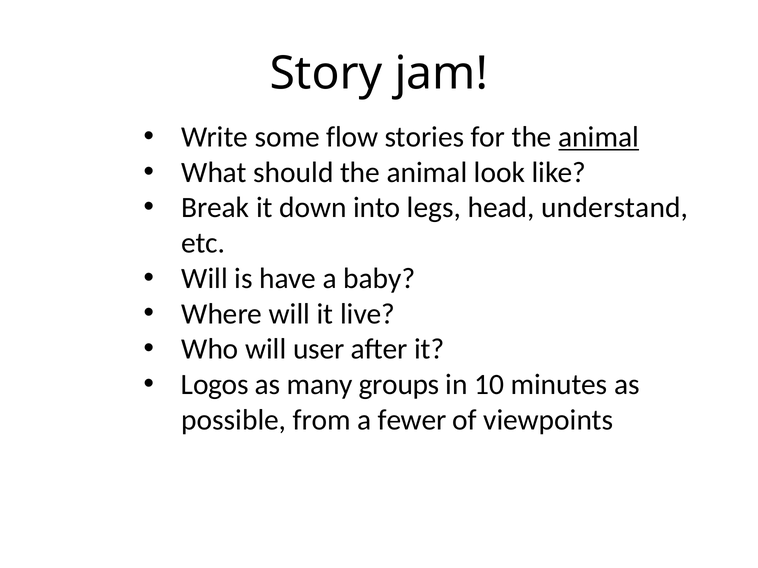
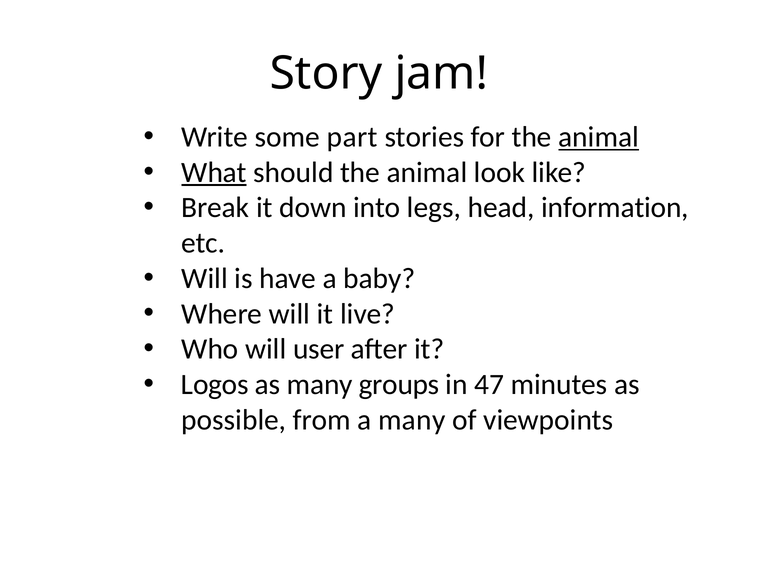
flow: flow -> part (352, 137)
What underline: none -> present (214, 173)
understand: understand -> information (615, 208)
10: 10 -> 47 (489, 385)
a fewer: fewer -> many (412, 420)
